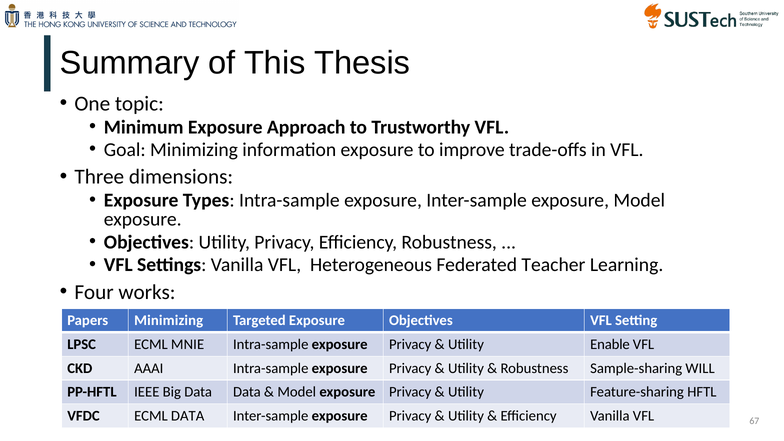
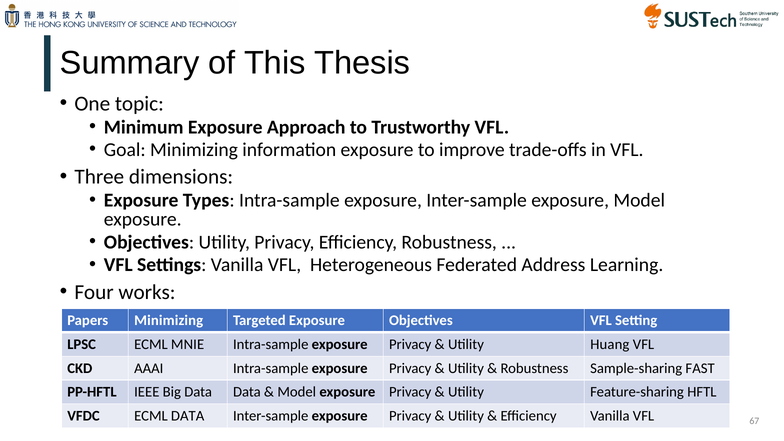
Teacher: Teacher -> Address (553, 265)
Enable: Enable -> Huang (610, 344)
WILL: WILL -> FAST (700, 368)
